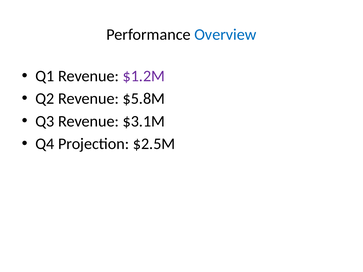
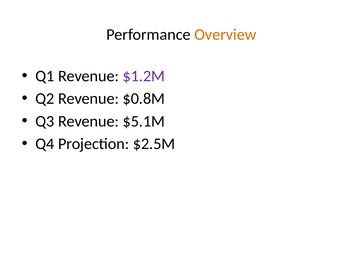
Overview colour: blue -> orange (225, 35)
$5.8M: $5.8M -> $0.8M (144, 99)
$3.1M: $3.1M -> $5.1M (144, 121)
